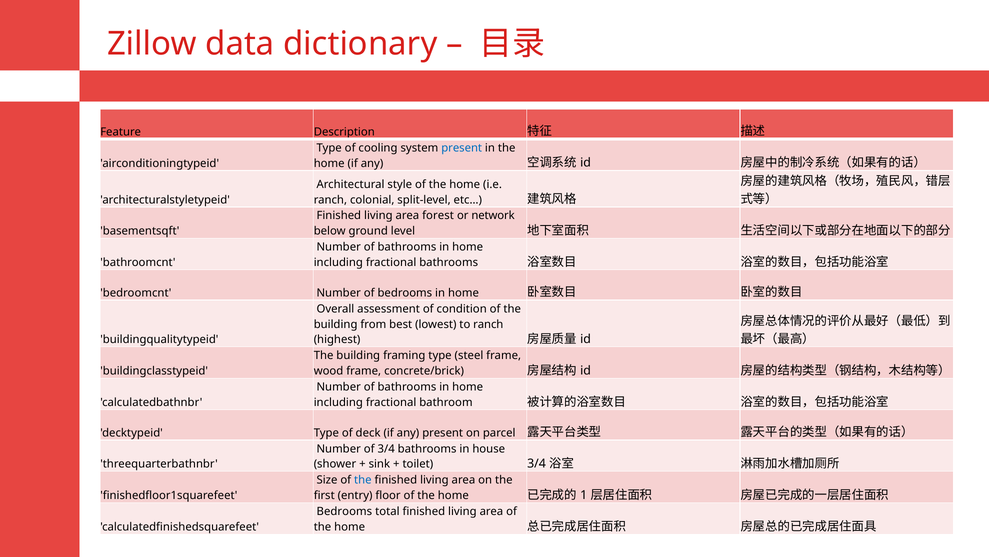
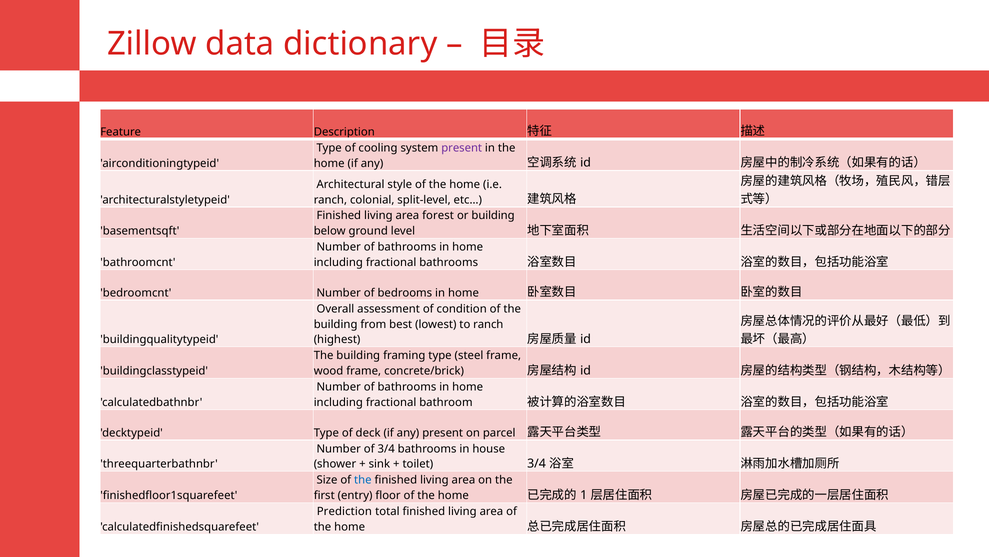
present colour: blue -> purple (462, 148)
or network: network -> building (493, 215)
Bedrooms: Bedrooms -> Prediction (344, 511)
